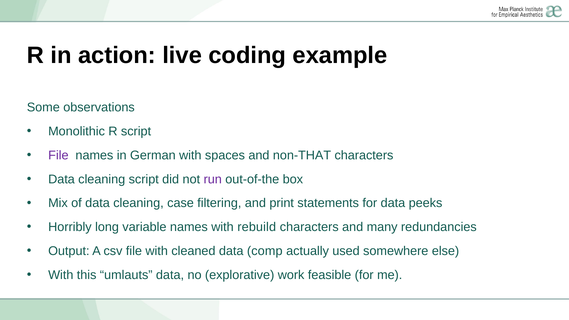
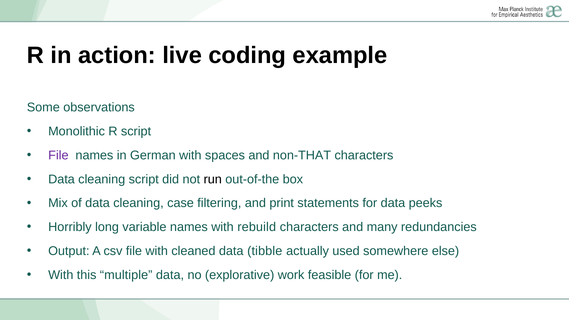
run colour: purple -> black (213, 179)
comp: comp -> tibble (265, 251)
umlauts: umlauts -> multiple (126, 275)
